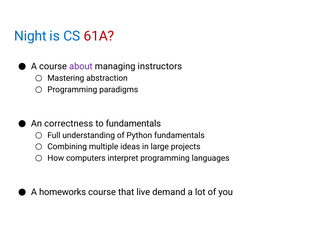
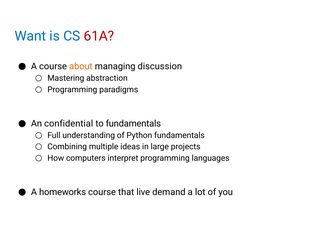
Night: Night -> Want (30, 36)
about colour: purple -> orange (81, 66)
instructors: instructors -> discussion (160, 66)
correctness: correctness -> confidential (69, 123)
